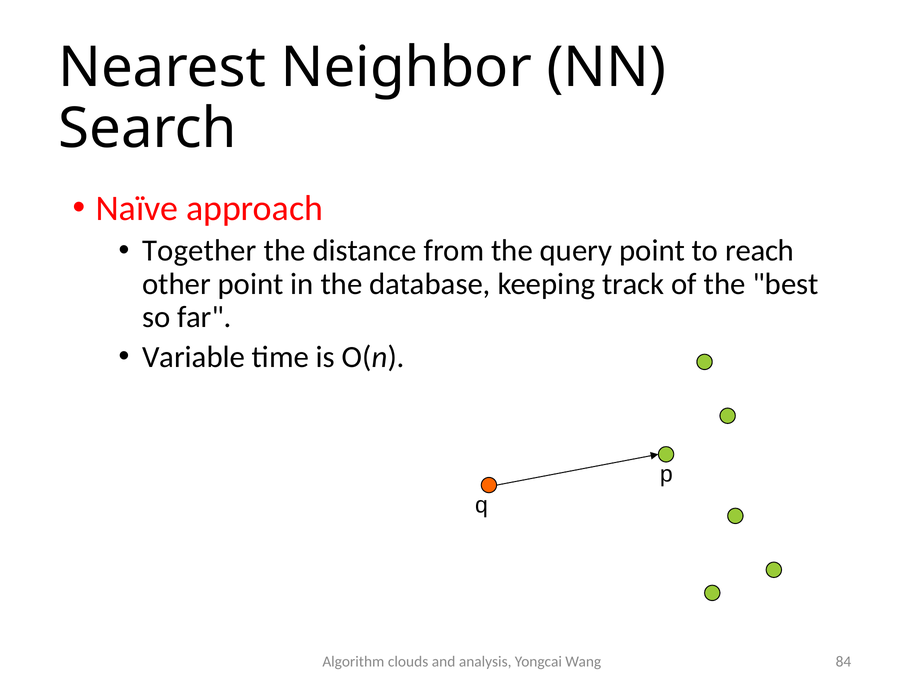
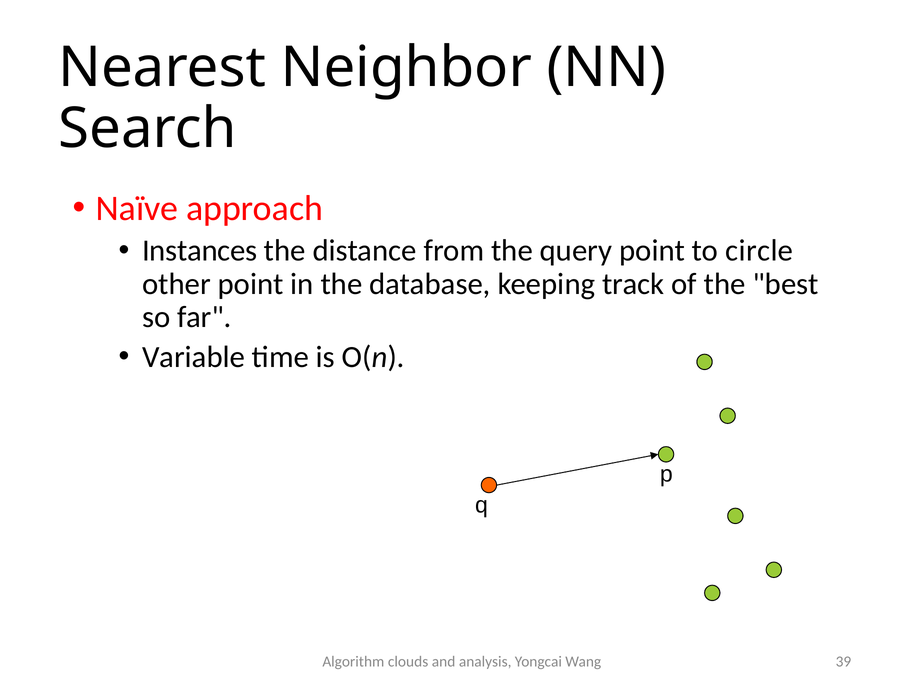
Together: Together -> Instances (200, 251)
reach: reach -> circle (759, 251)
84: 84 -> 39 (843, 662)
